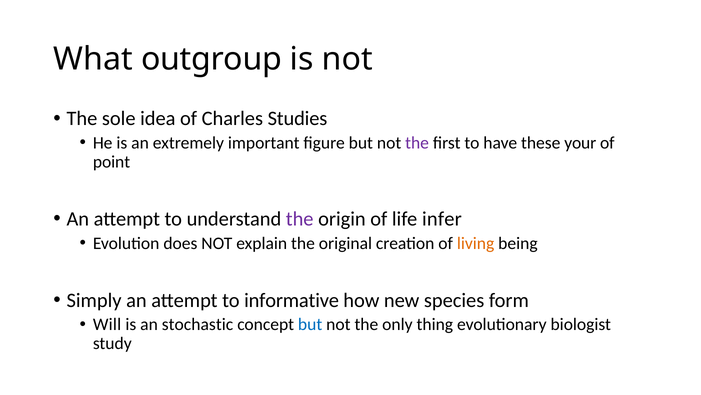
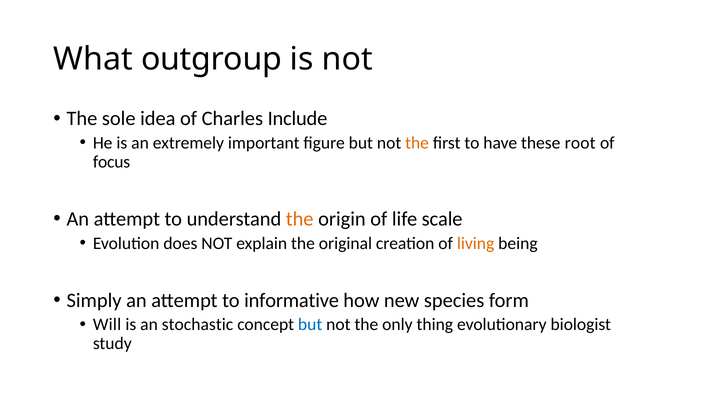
Studies: Studies -> Include (297, 118)
the colour: purple -> orange (417, 143)
your: your -> root (580, 143)
point: point -> focus (112, 162)
the colour: purple -> orange (300, 219)
infer: infer -> scale (442, 219)
